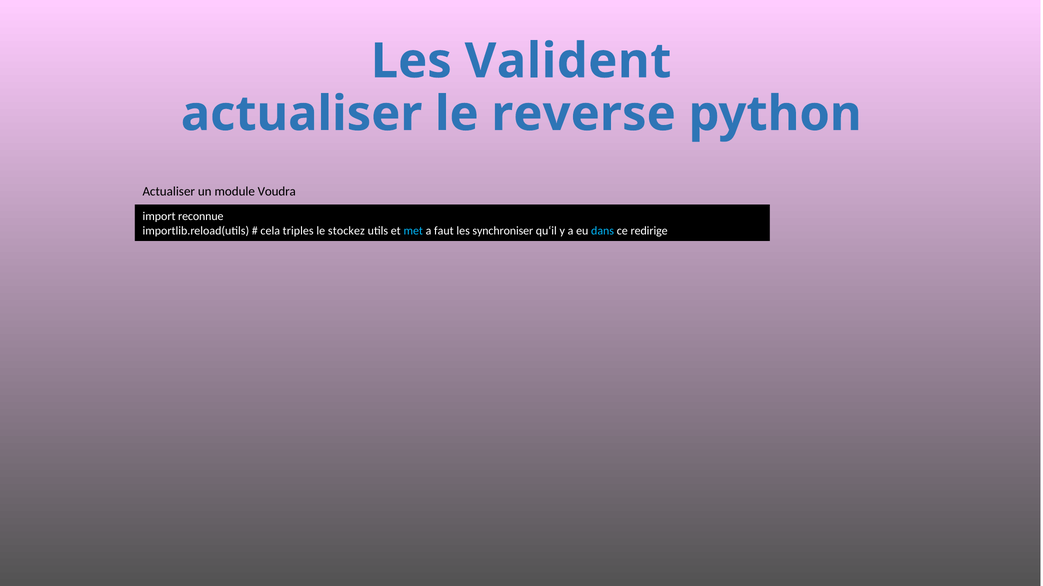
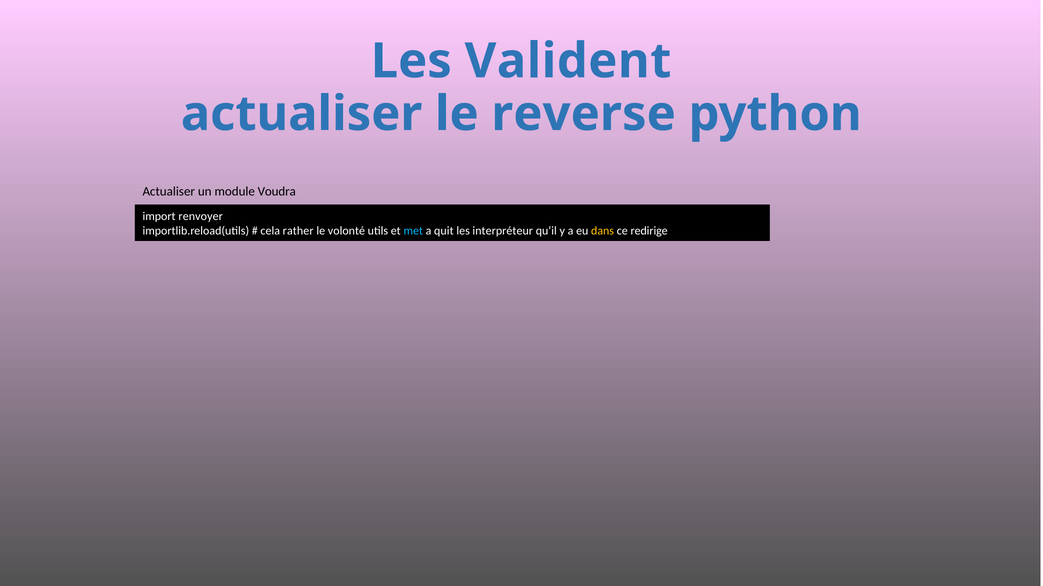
reconnue: reconnue -> renvoyer (201, 217)
triples: triples -> rather (298, 231)
stockez: stockez -> volonté (346, 231)
faut: faut -> quit (444, 231)
synchroniser: synchroniser -> interpréteur (503, 231)
dans colour: light blue -> yellow (603, 231)
